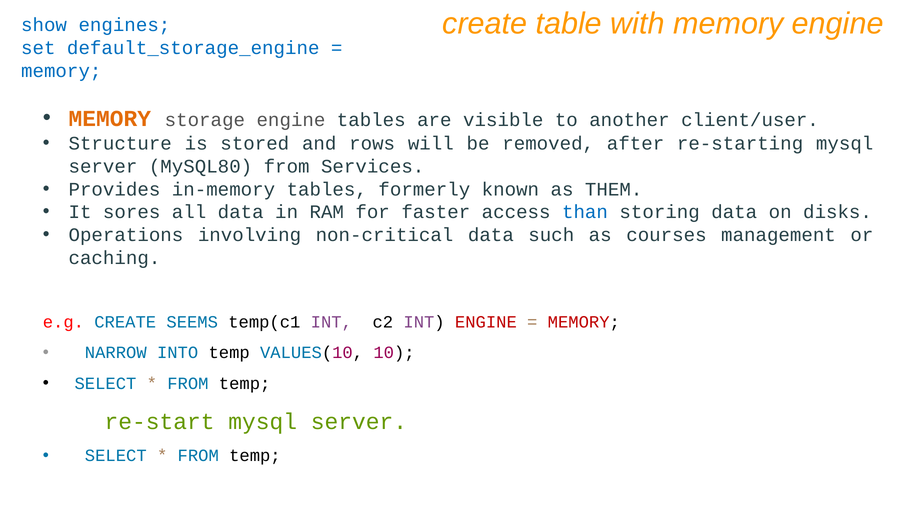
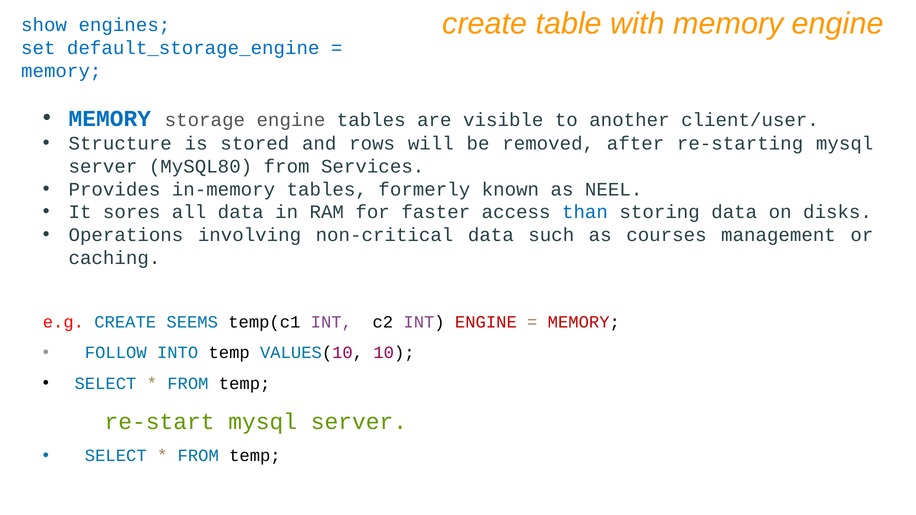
MEMORY colour: orange -> blue (110, 119)
THEM: THEM -> NEEL (614, 189)
NARROW: NARROW -> FOLLOW (116, 353)
